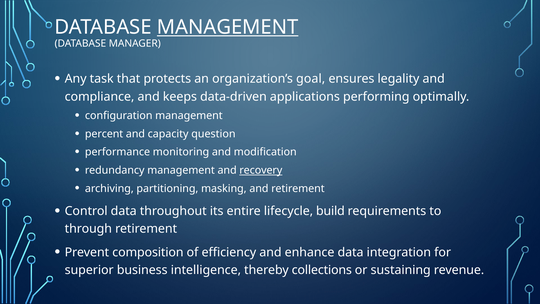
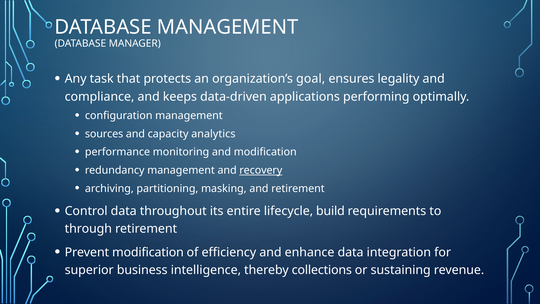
MANAGEMENT underline: present -> none (228, 27)
percent: percent -> sources (104, 134)
question: question -> analytics (213, 134)
Prevent composition: composition -> modification (148, 252)
